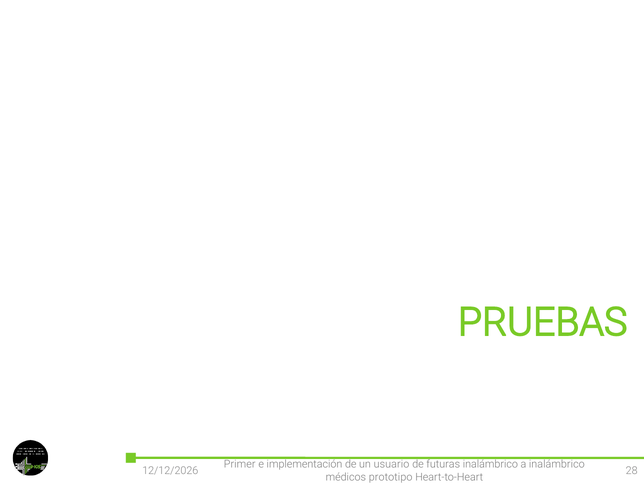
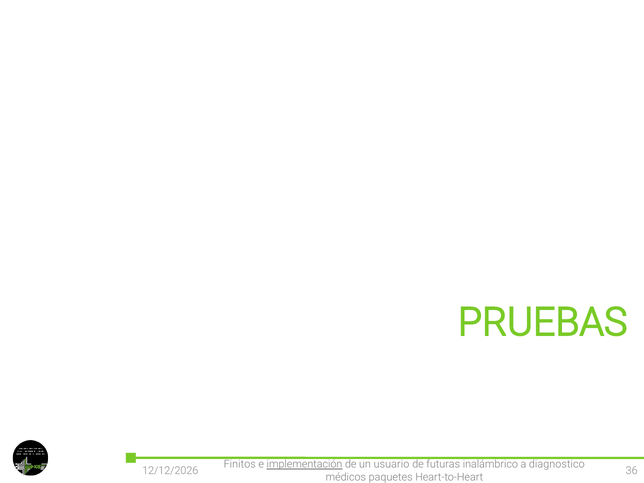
Primer: Primer -> Finitos (240, 464)
implementación underline: none -> present (304, 464)
a inalámbrico: inalámbrico -> diagnostico (557, 464)
28: 28 -> 36 (632, 471)
prototipo: prototipo -> paquetes (391, 477)
